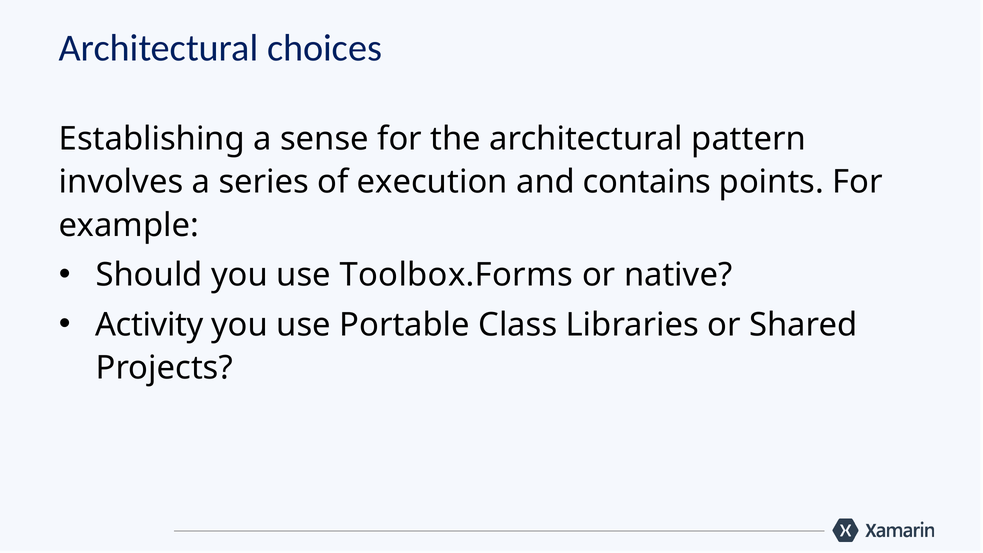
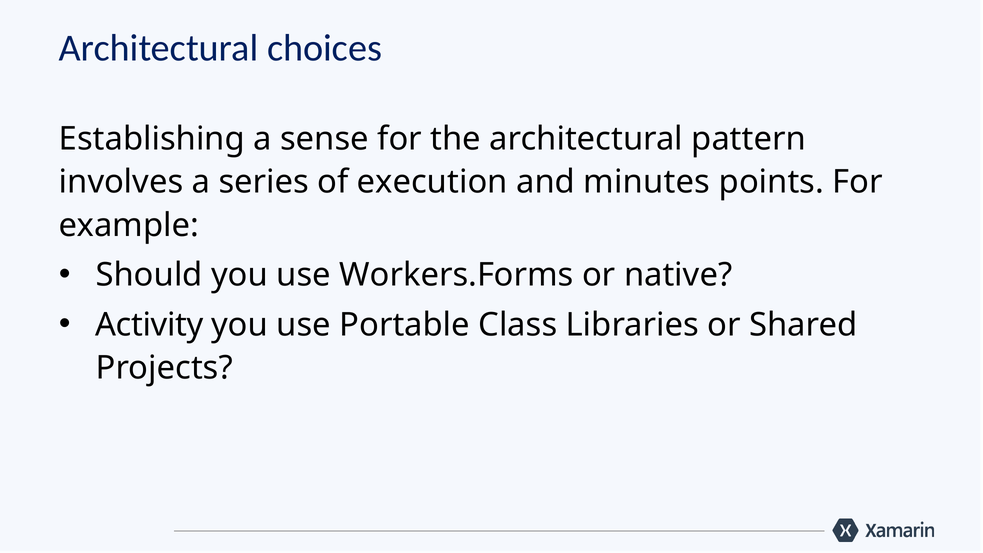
contains: contains -> minutes (647, 182)
Toolbox.Forms: Toolbox.Forms -> Workers.Forms (456, 275)
